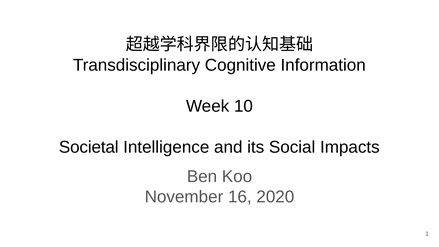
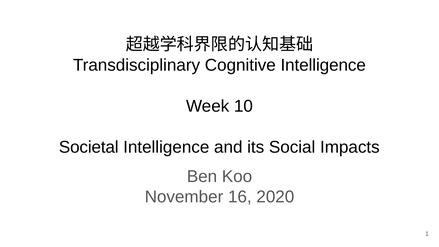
Cognitive Information: Information -> Intelligence (323, 65)
